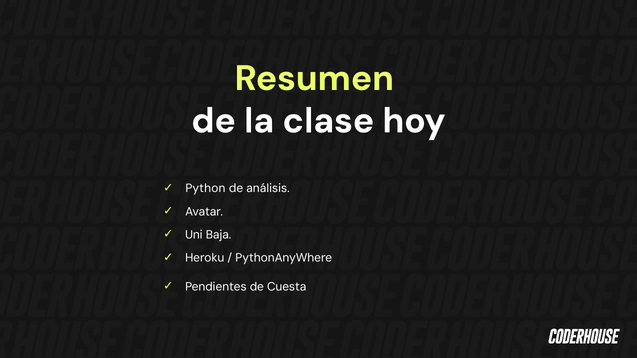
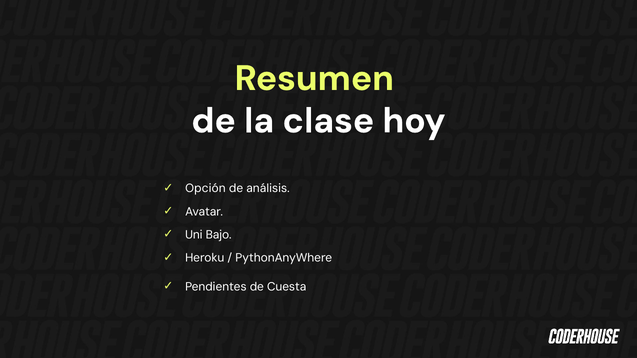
Python: Python -> Opción (205, 189)
Baja: Baja -> Bajo (219, 235)
